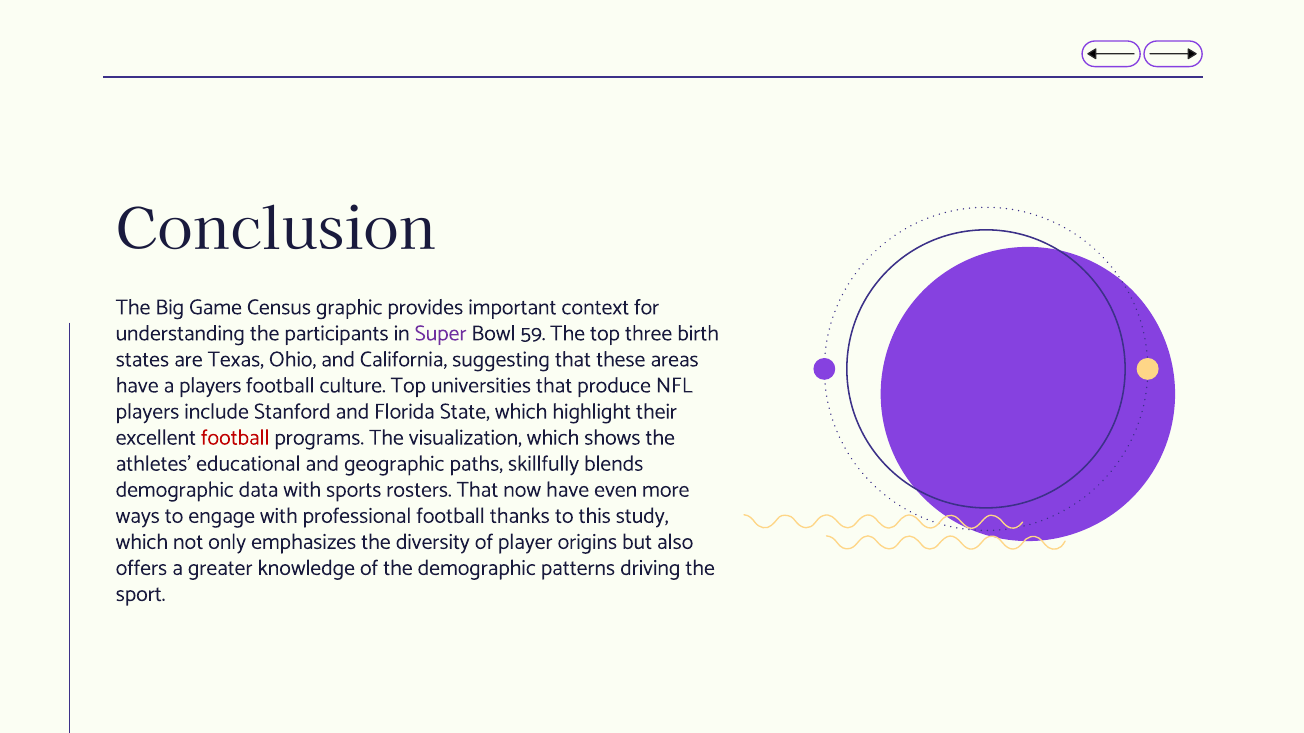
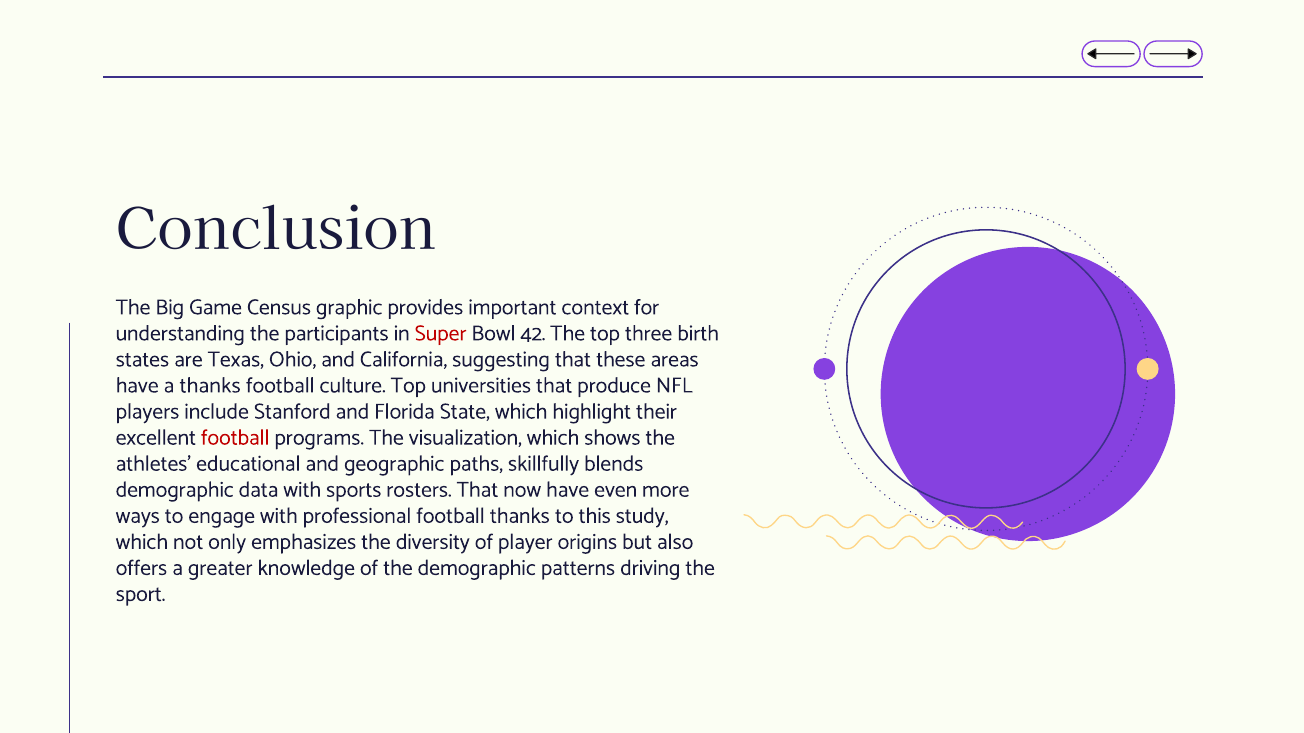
Super colour: purple -> red (441, 333)
59: 59 -> 42 (533, 333)
a players: players -> thanks (210, 386)
